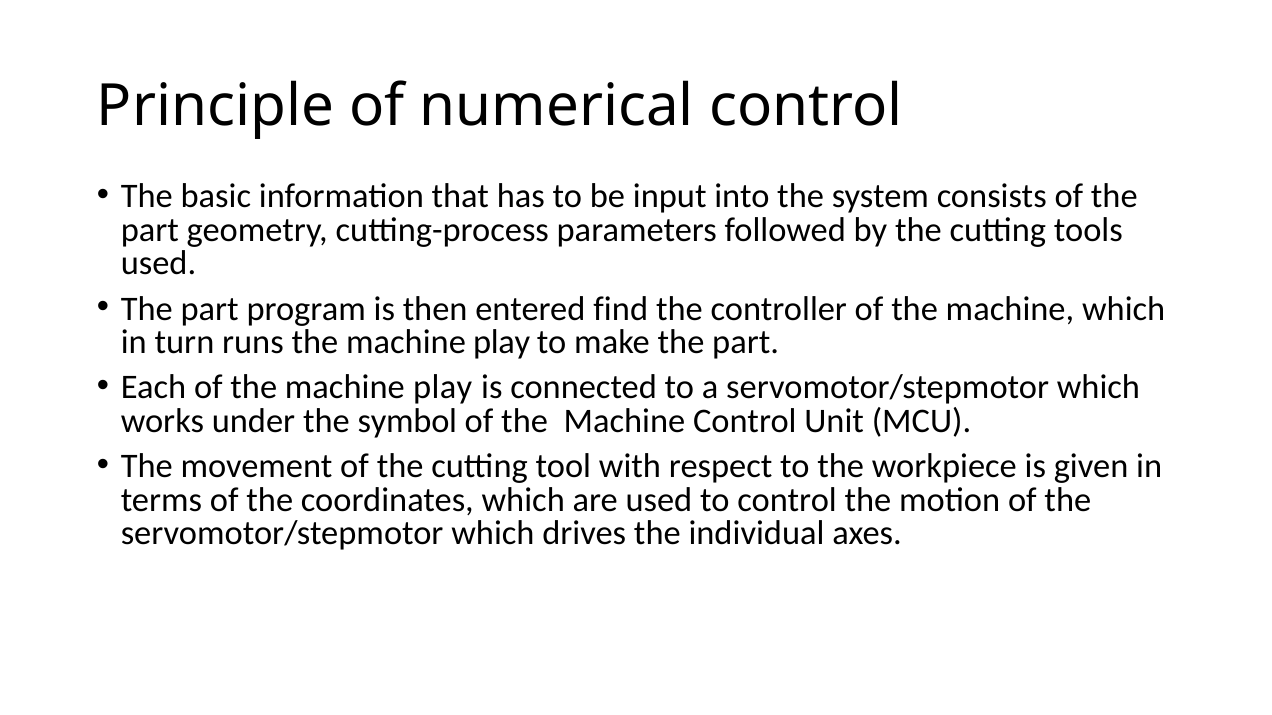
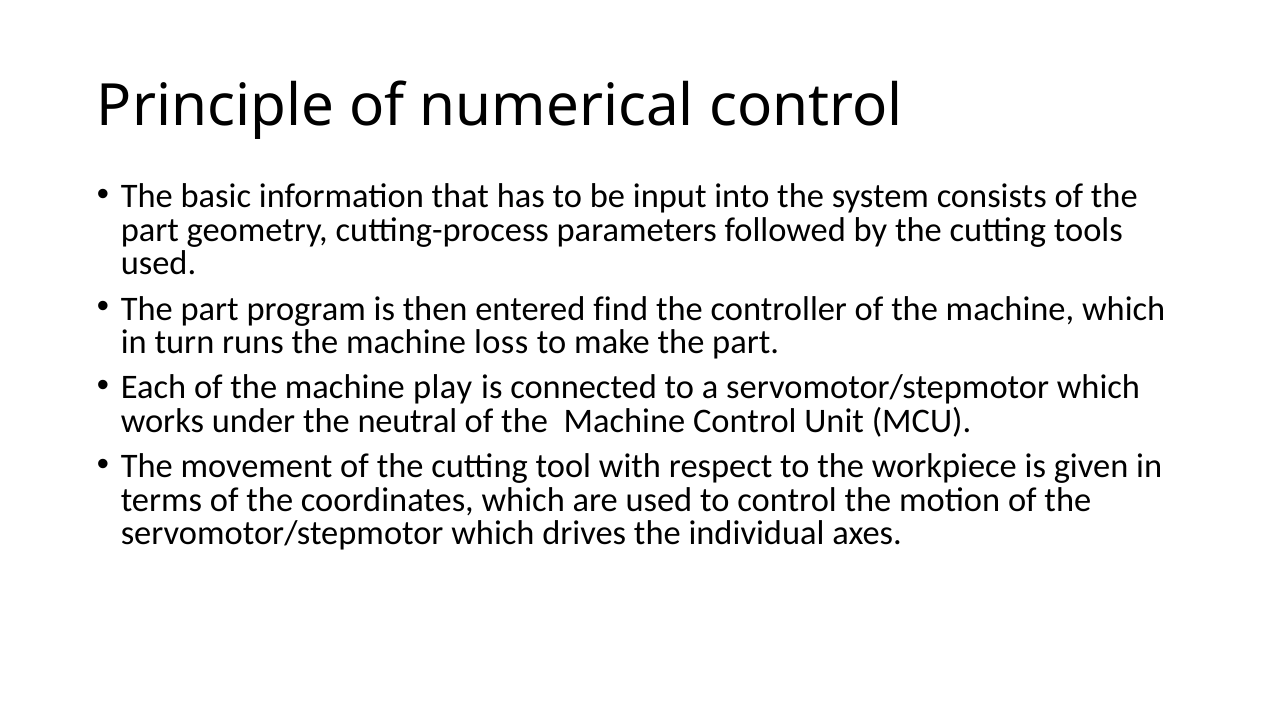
runs the machine play: play -> loss (501, 342)
symbol: symbol -> neutral (407, 421)
